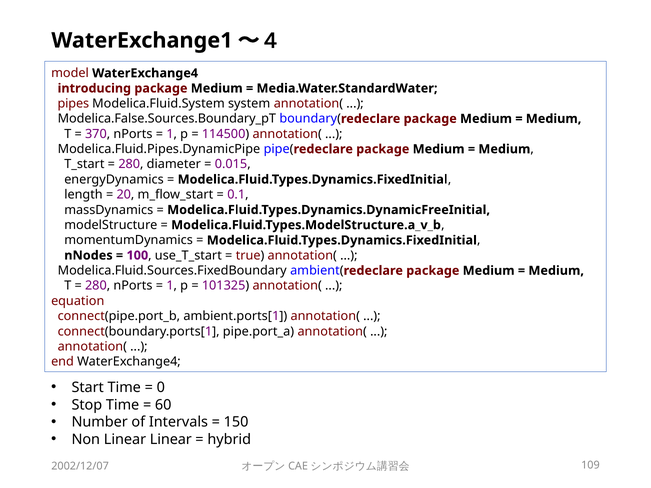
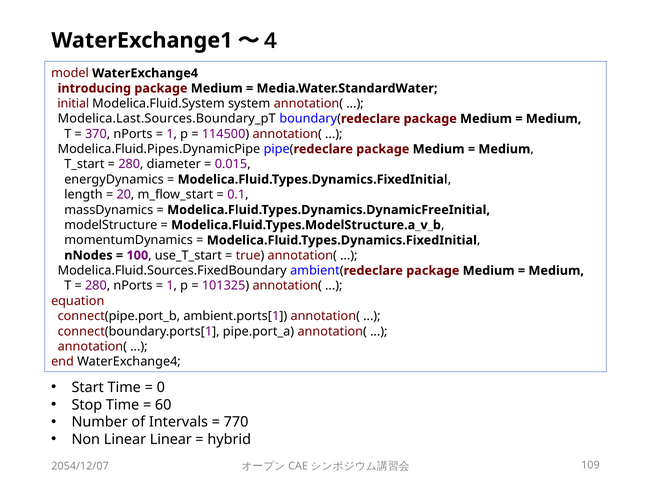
pipes: pipes -> initial (73, 104)
Modelica.False.Sources.Boundary_pT: Modelica.False.Sources.Boundary_pT -> Modelica.Last.Sources.Boundary_pT (167, 119)
150: 150 -> 770 (236, 422)
2002/12/07: 2002/12/07 -> 2054/12/07 (80, 466)
